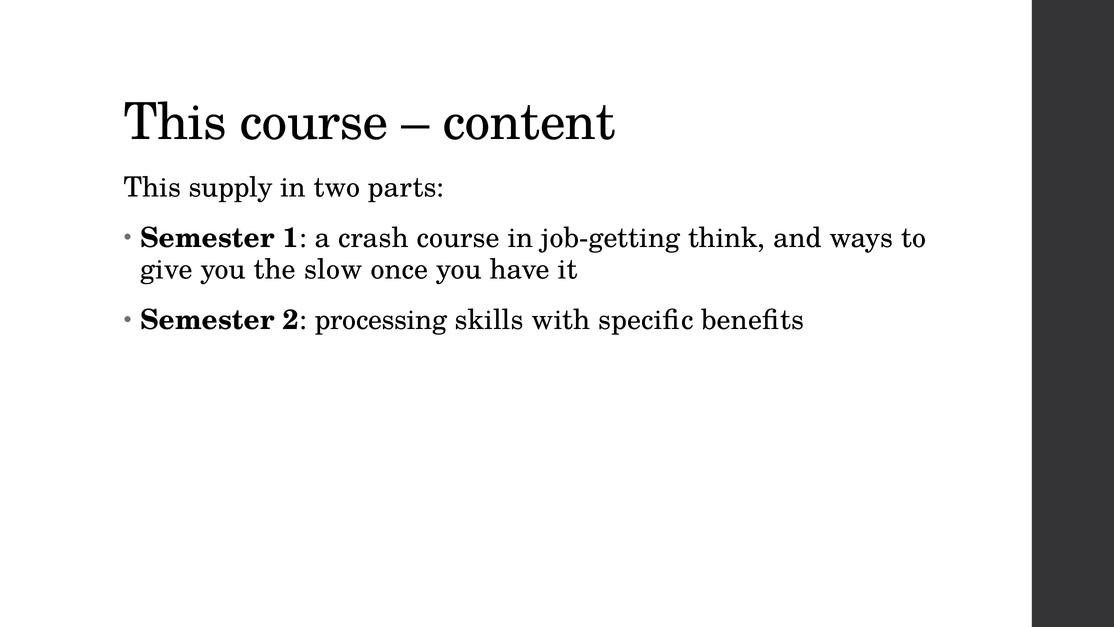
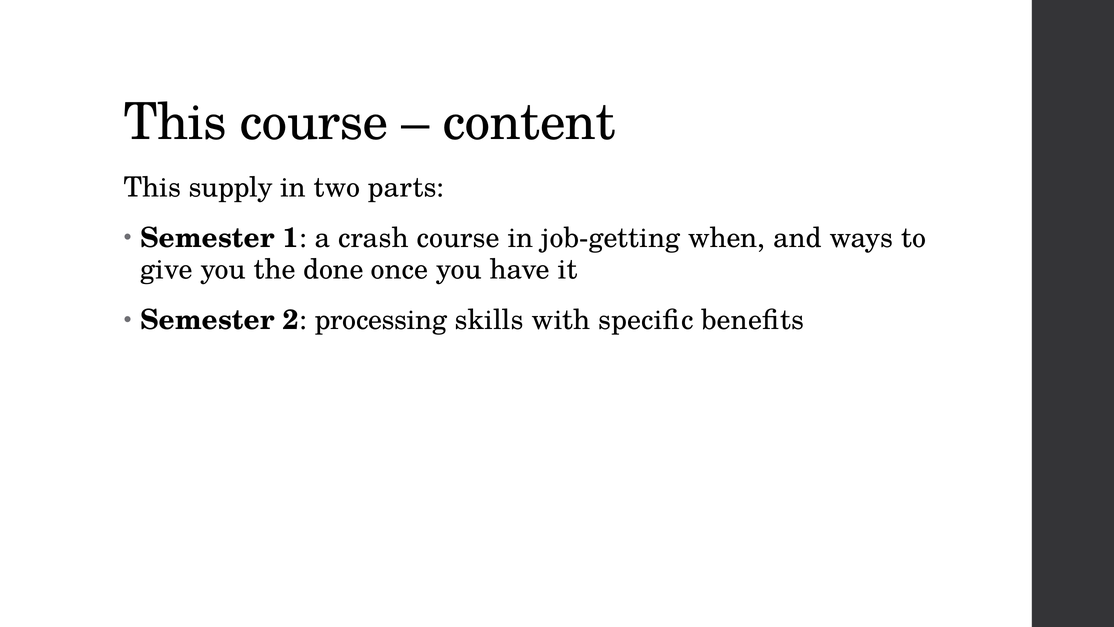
think: think -> when (727, 238)
slow: slow -> done (333, 270)
